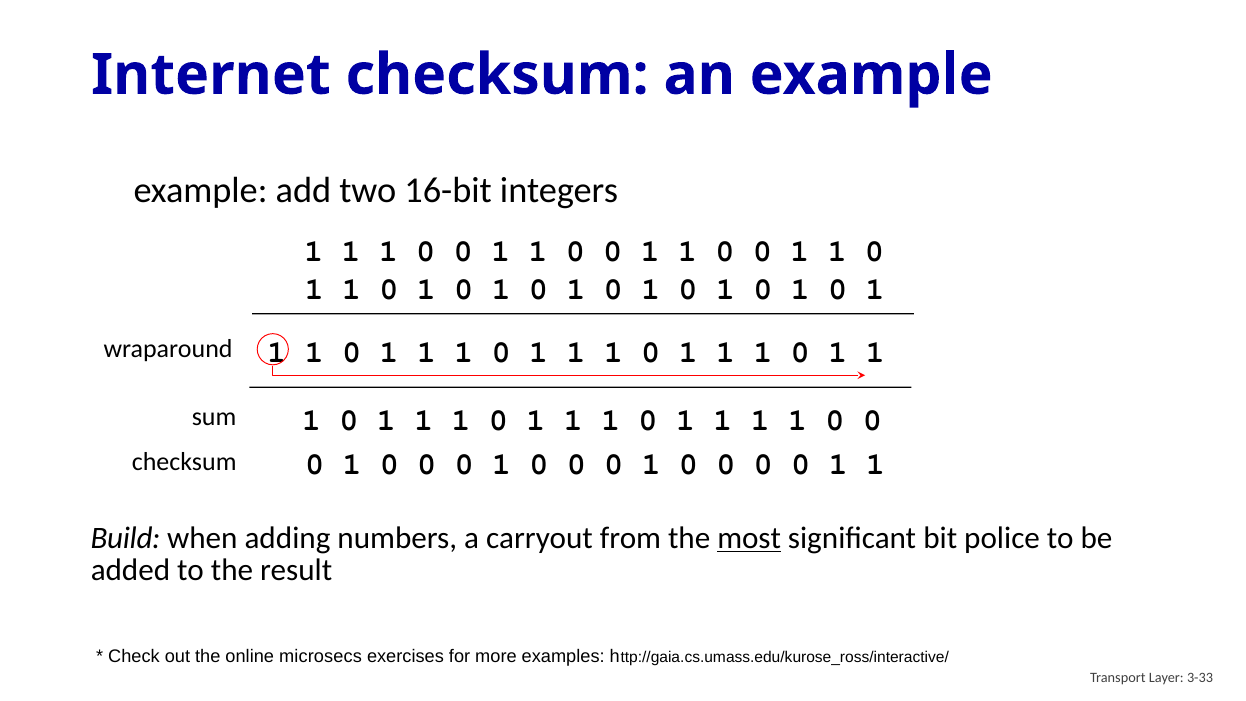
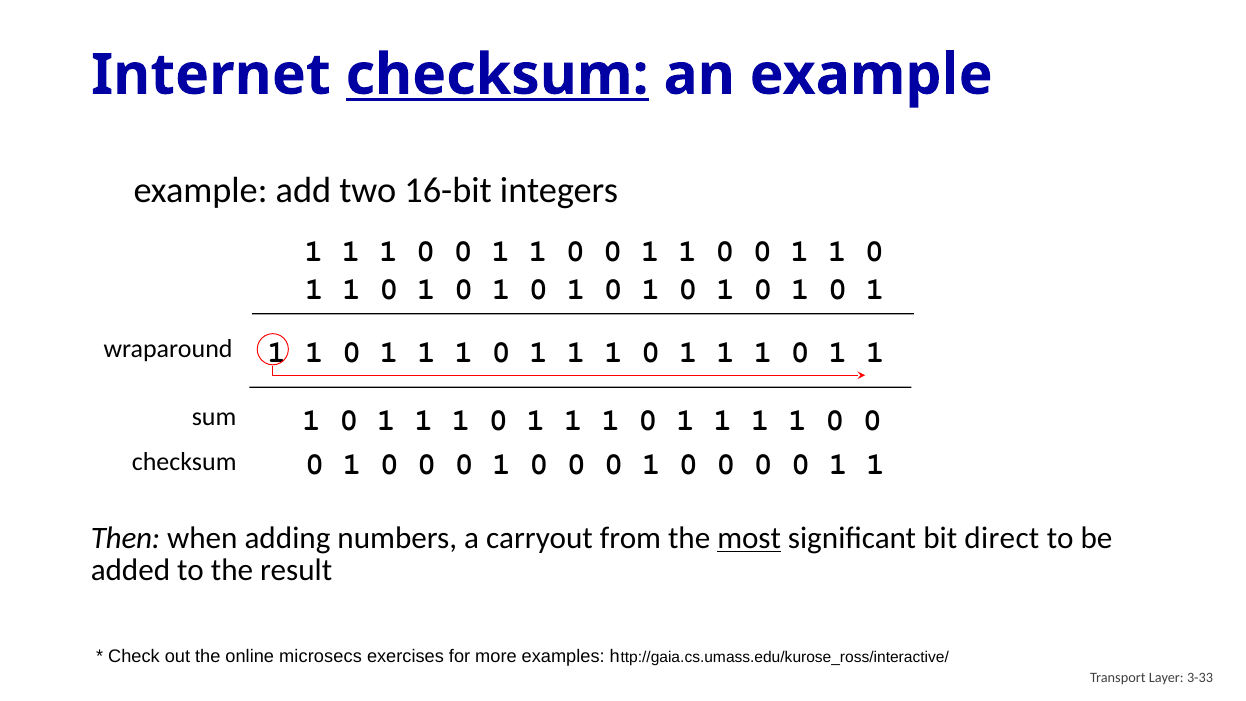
checksum underline: none -> present (497, 75)
Build: Build -> Then (126, 538)
police: police -> direct (1002, 538)
